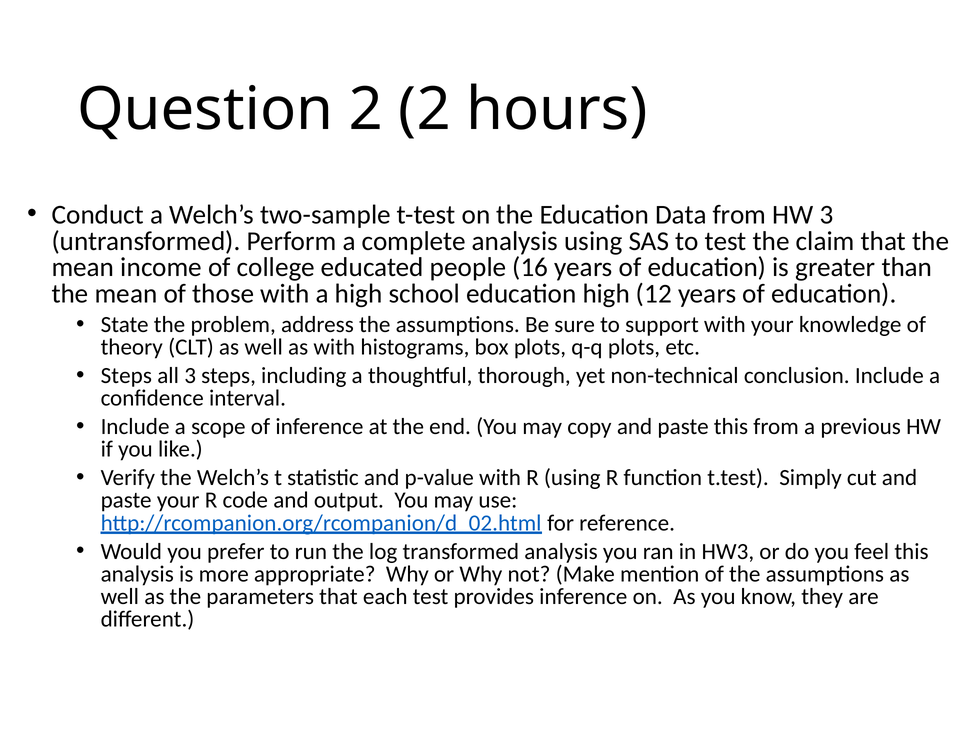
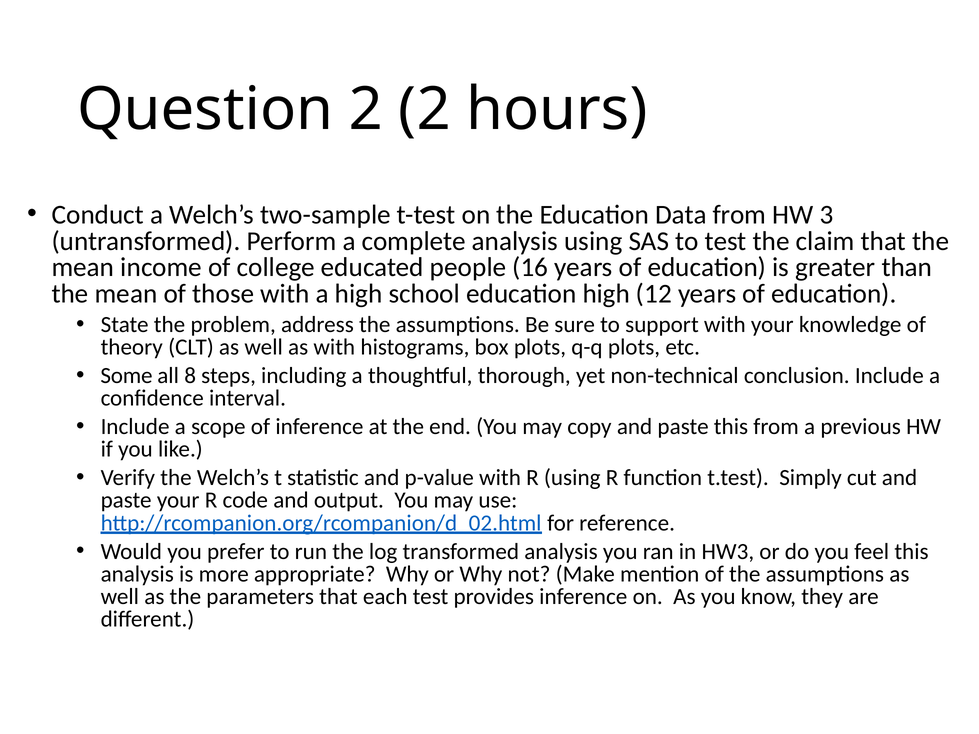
Steps: Steps -> Some (126, 376)
all 3: 3 -> 8 (190, 376)
